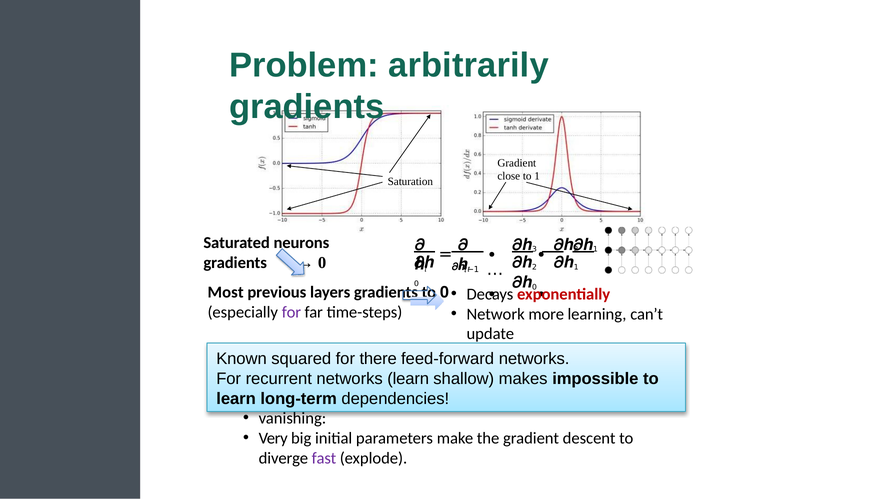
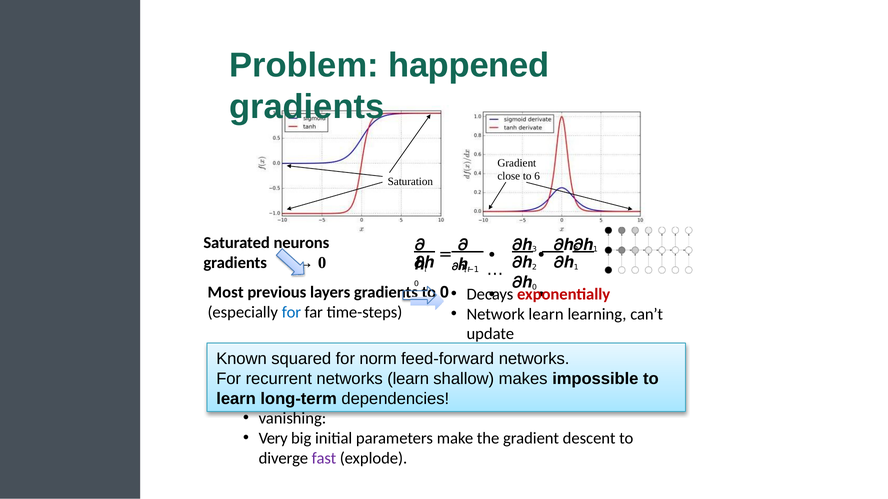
arbitrarily: arbitrarily -> happened (469, 65)
to 1: 1 -> 6 (537, 176)
Network more: more -> learn (546, 314)
for colour: purple -> blue (291, 313)
there: there -> norm (378, 359)
